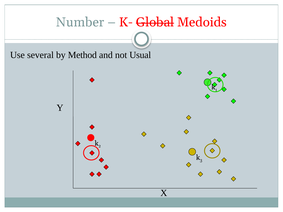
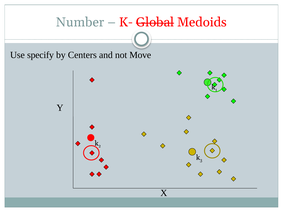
several: several -> specify (40, 55)
Method: Method -> Centers (82, 55)
Usual: Usual -> Move (140, 55)
